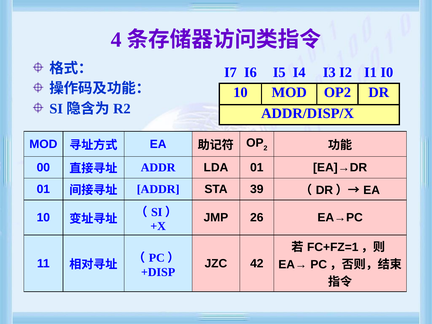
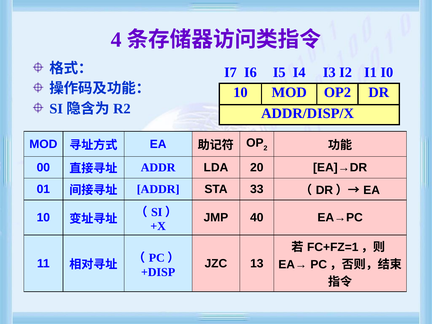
LDA 01: 01 -> 20 (257, 168)
39: 39 -> 33 (257, 189)
26: 26 -> 40 (257, 218)
42: 42 -> 13 (257, 264)
